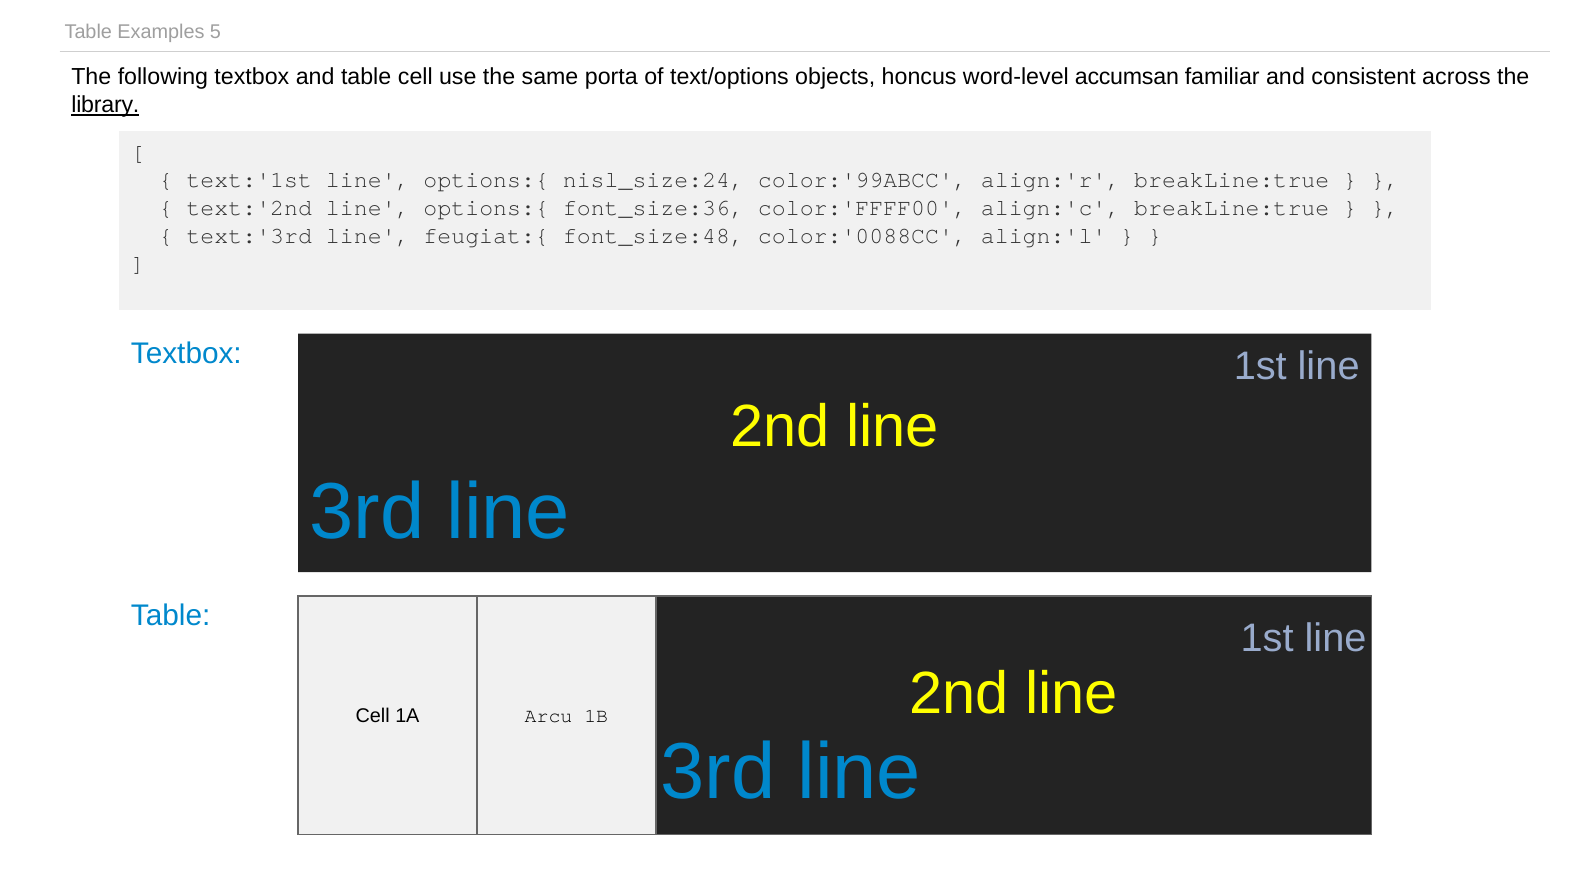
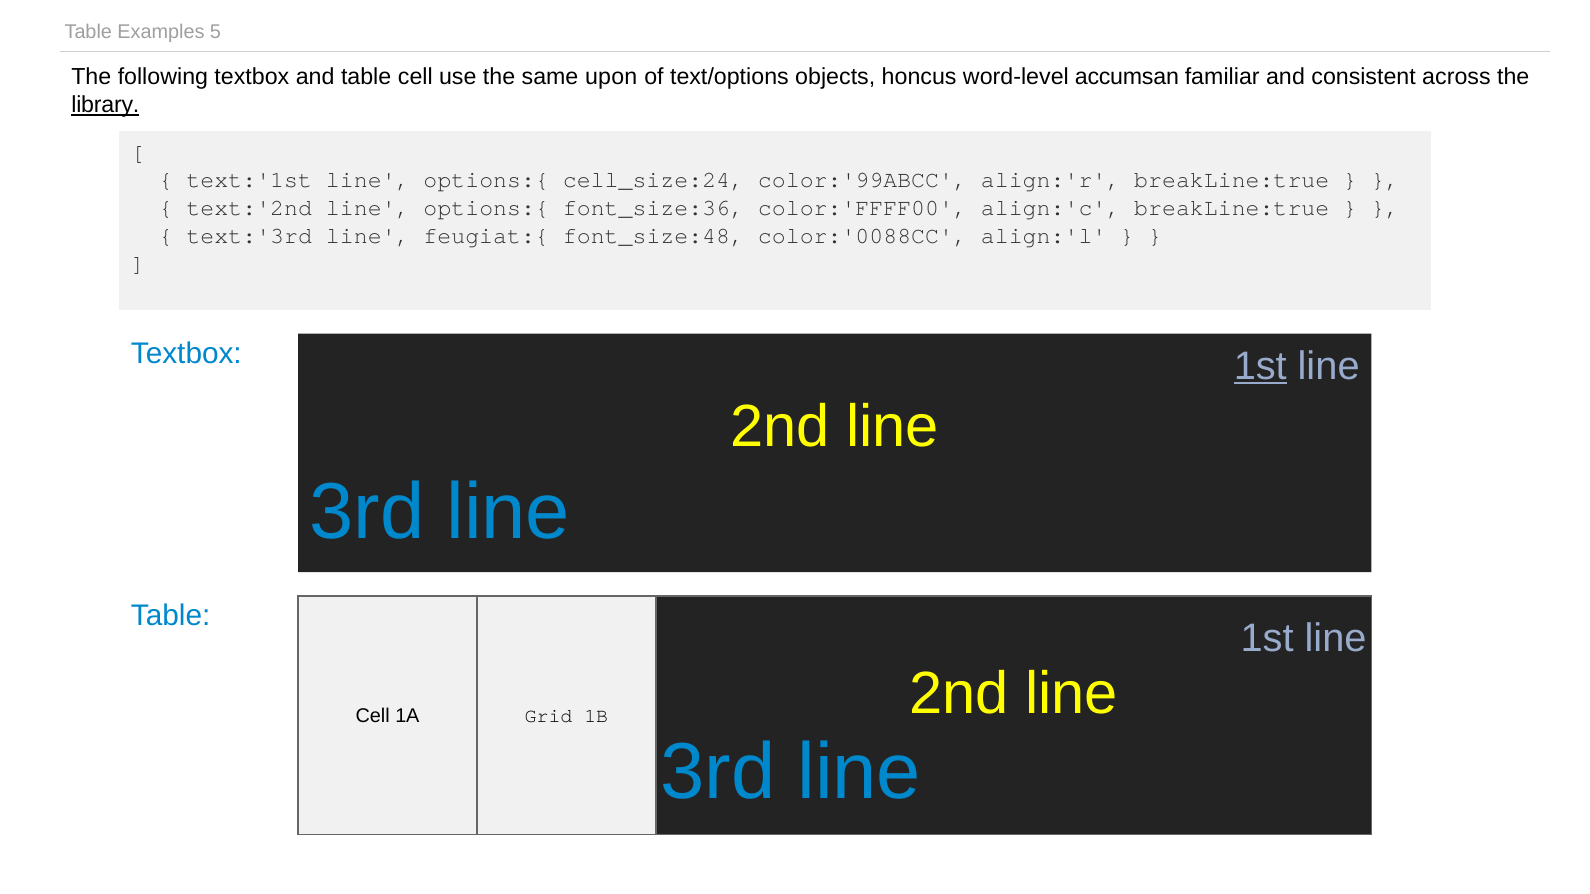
porta: porta -> upon (611, 77)
nisl_size:24: nisl_size:24 -> cell_size:24 (653, 180)
1st underline: none -> present (1260, 366)
Arcu: Arcu -> Grid (549, 716)
